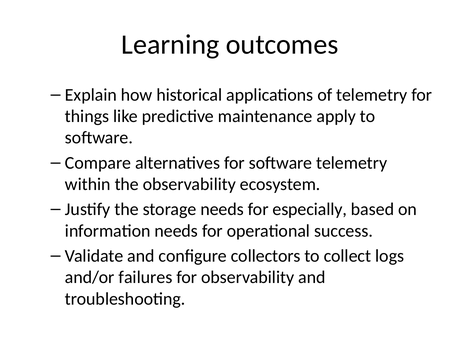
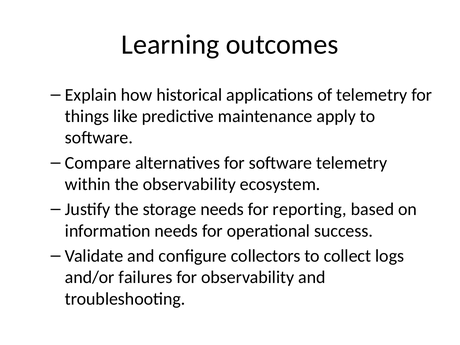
especially: especially -> reporting (310, 209)
